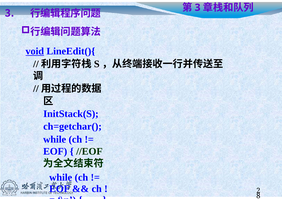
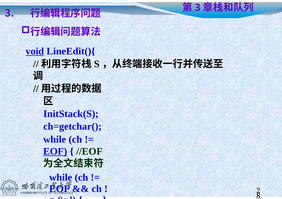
EOF underline: none -> present (55, 152)
